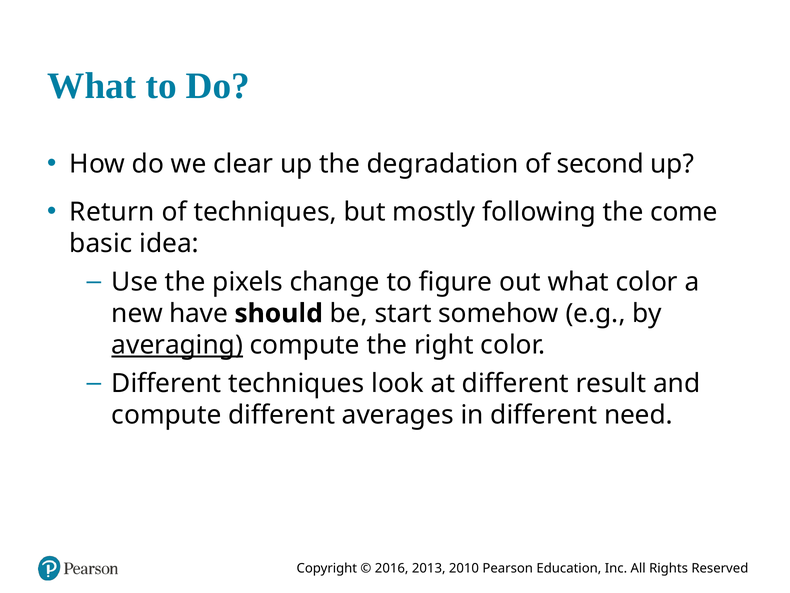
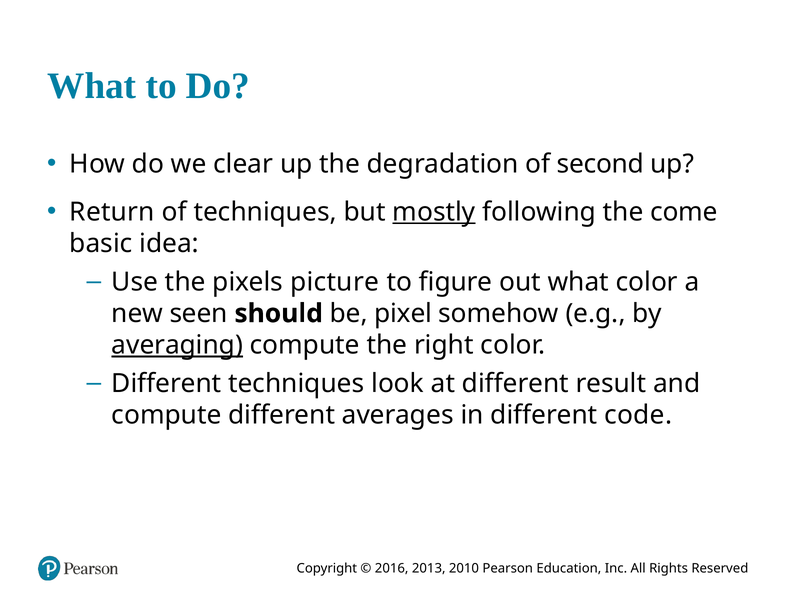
mostly underline: none -> present (434, 212)
change: change -> picture (335, 282)
have: have -> seen (199, 313)
start: start -> pixel (403, 313)
need: need -> code (638, 415)
